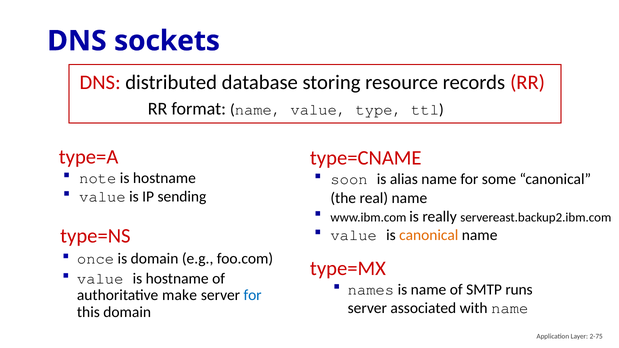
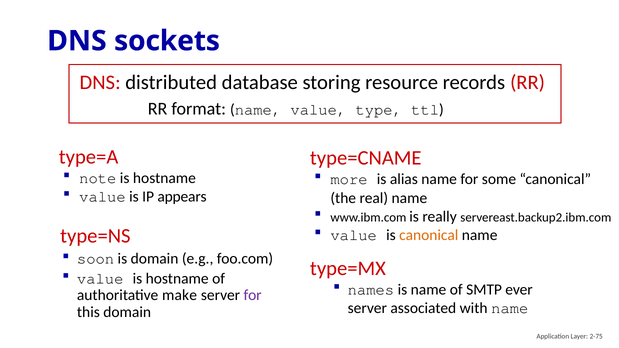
soon: soon -> more (349, 179)
sending: sending -> appears (182, 197)
once: once -> soon (96, 259)
runs: runs -> ever (519, 290)
for colour: blue -> purple (253, 295)
